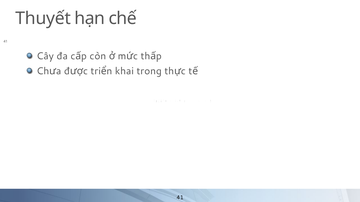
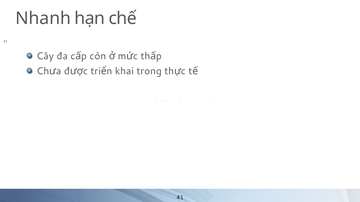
Thuyết: Thuyết -> Nhanh (43, 18)
